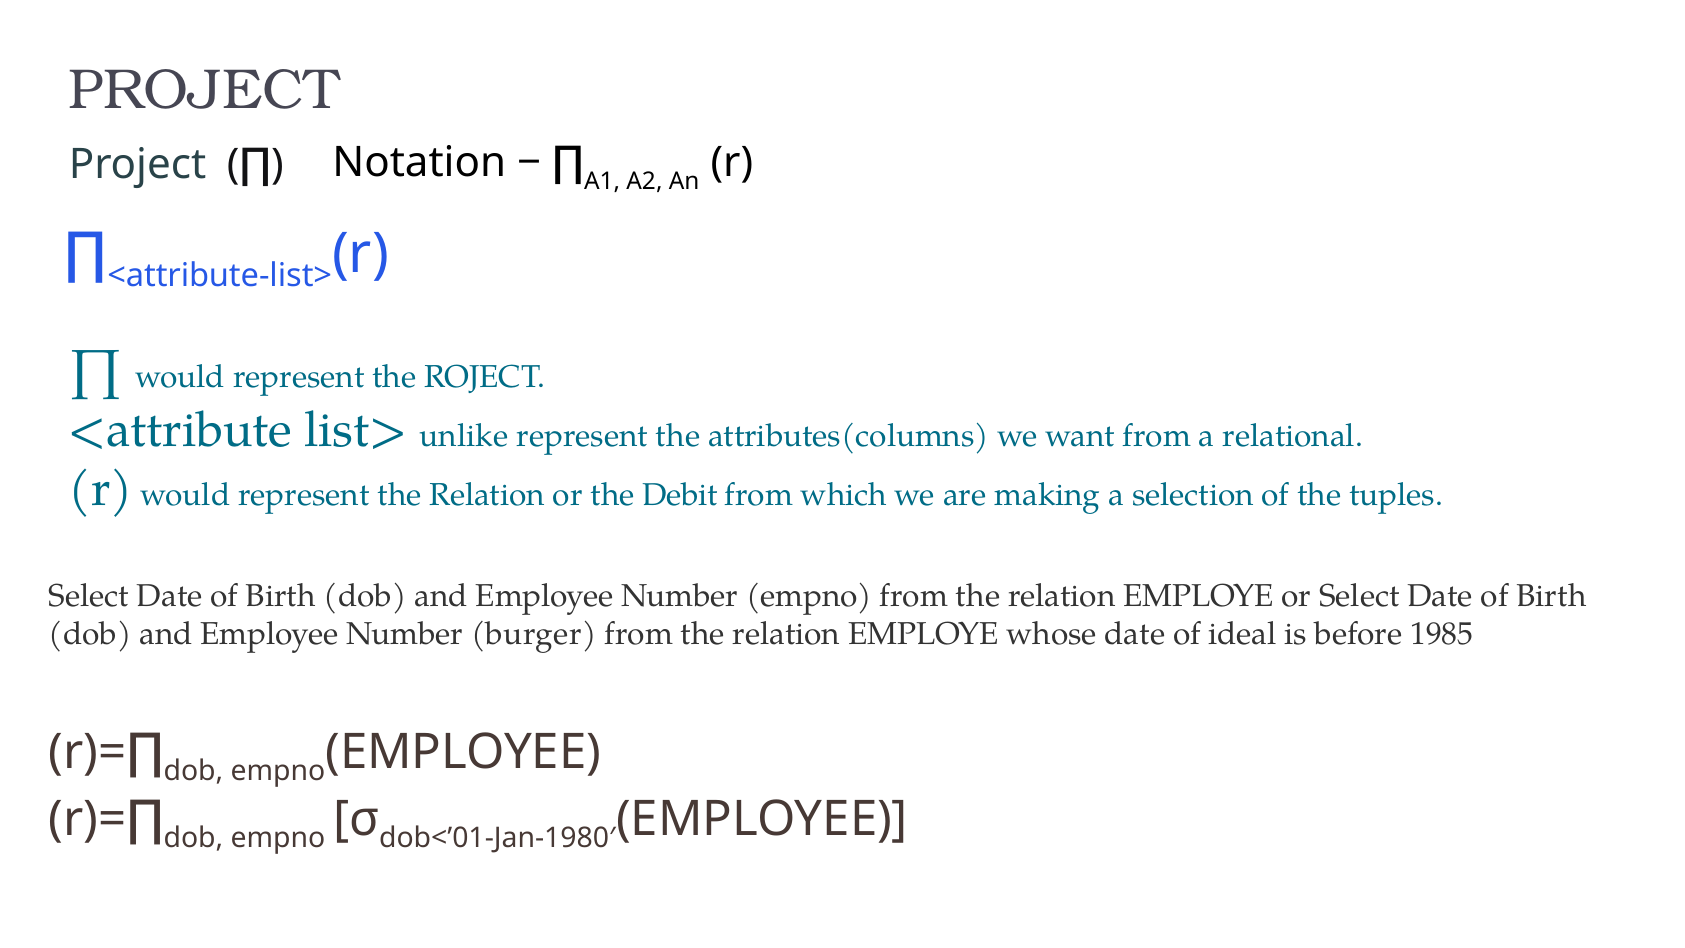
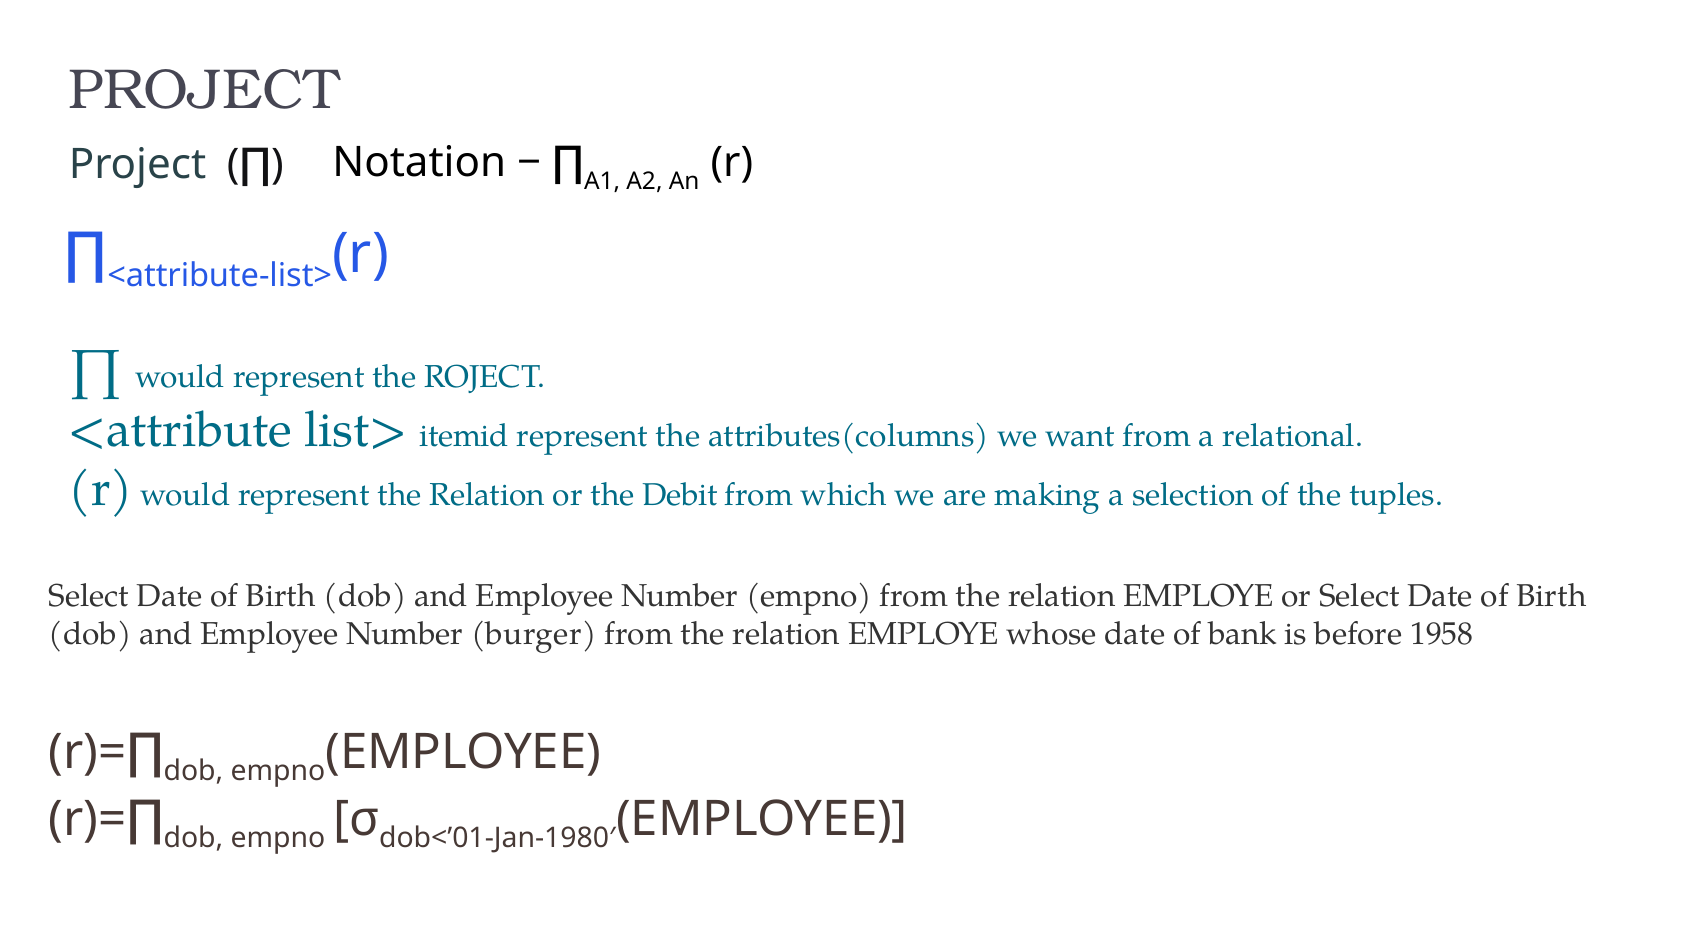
unlike: unlike -> itemid (464, 436)
ideal: ideal -> bank (1243, 634)
1985: 1985 -> 1958 (1442, 634)
